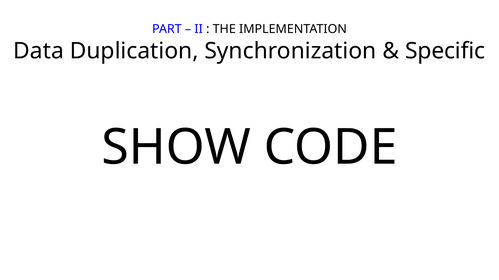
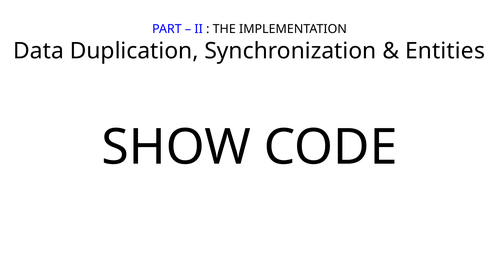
Specific: Specific -> Entities (445, 51)
